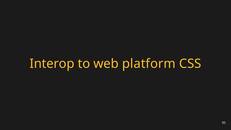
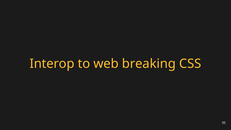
platform: platform -> breaking (149, 64)
